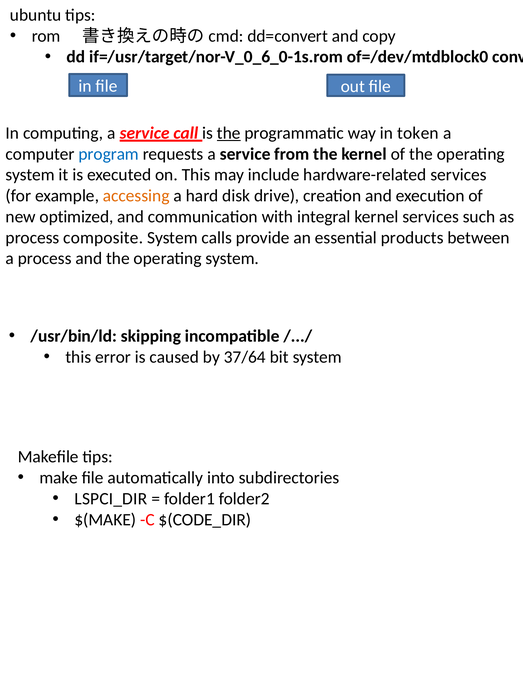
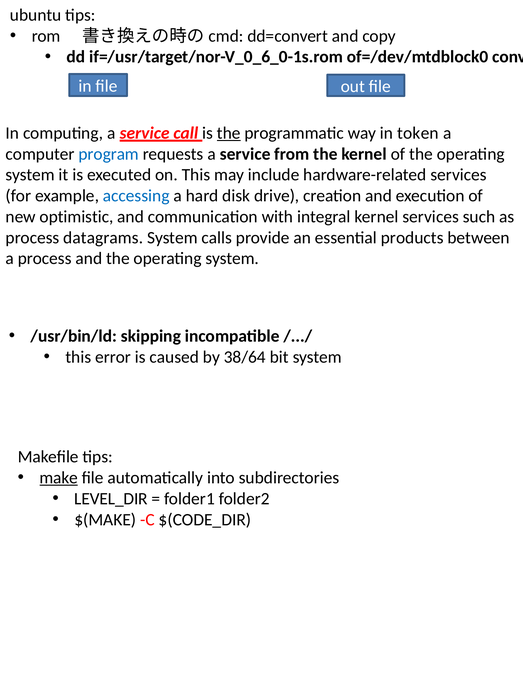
accessing colour: orange -> blue (136, 196)
optimized: optimized -> optimistic (77, 217)
composite: composite -> datagrams (103, 238)
37/64: 37/64 -> 38/64 (245, 357)
make underline: none -> present (59, 478)
LSPCI_DIR: LSPCI_DIR -> LEVEL_DIR (111, 499)
